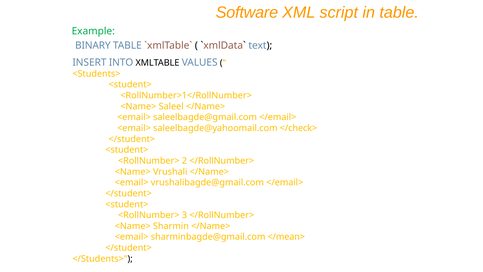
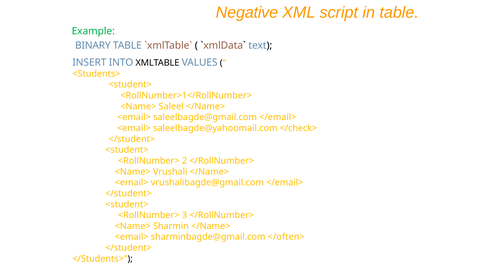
Software: Software -> Negative (247, 13)
</mean>: </mean> -> </often> (286, 237)
